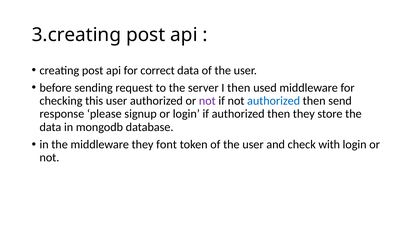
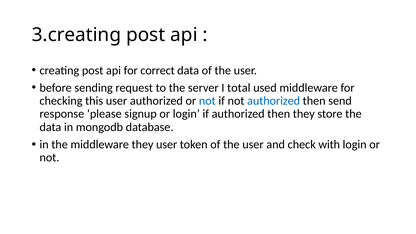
I then: then -> total (239, 88)
not colour: purple -> blue (207, 101)
they font: font -> user (167, 145)
